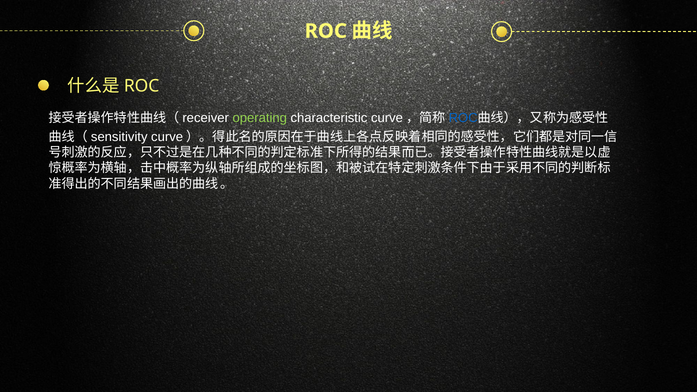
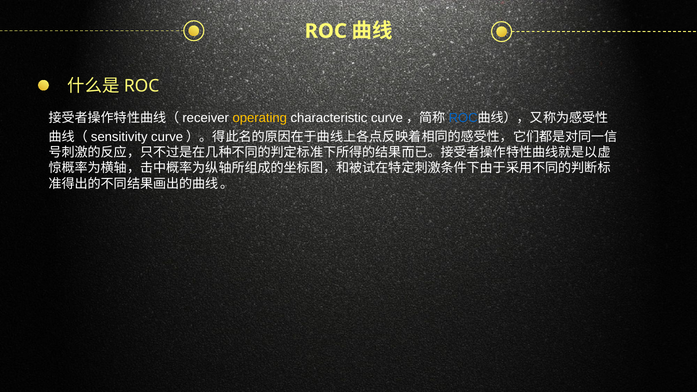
operating colour: light green -> yellow (260, 118)
